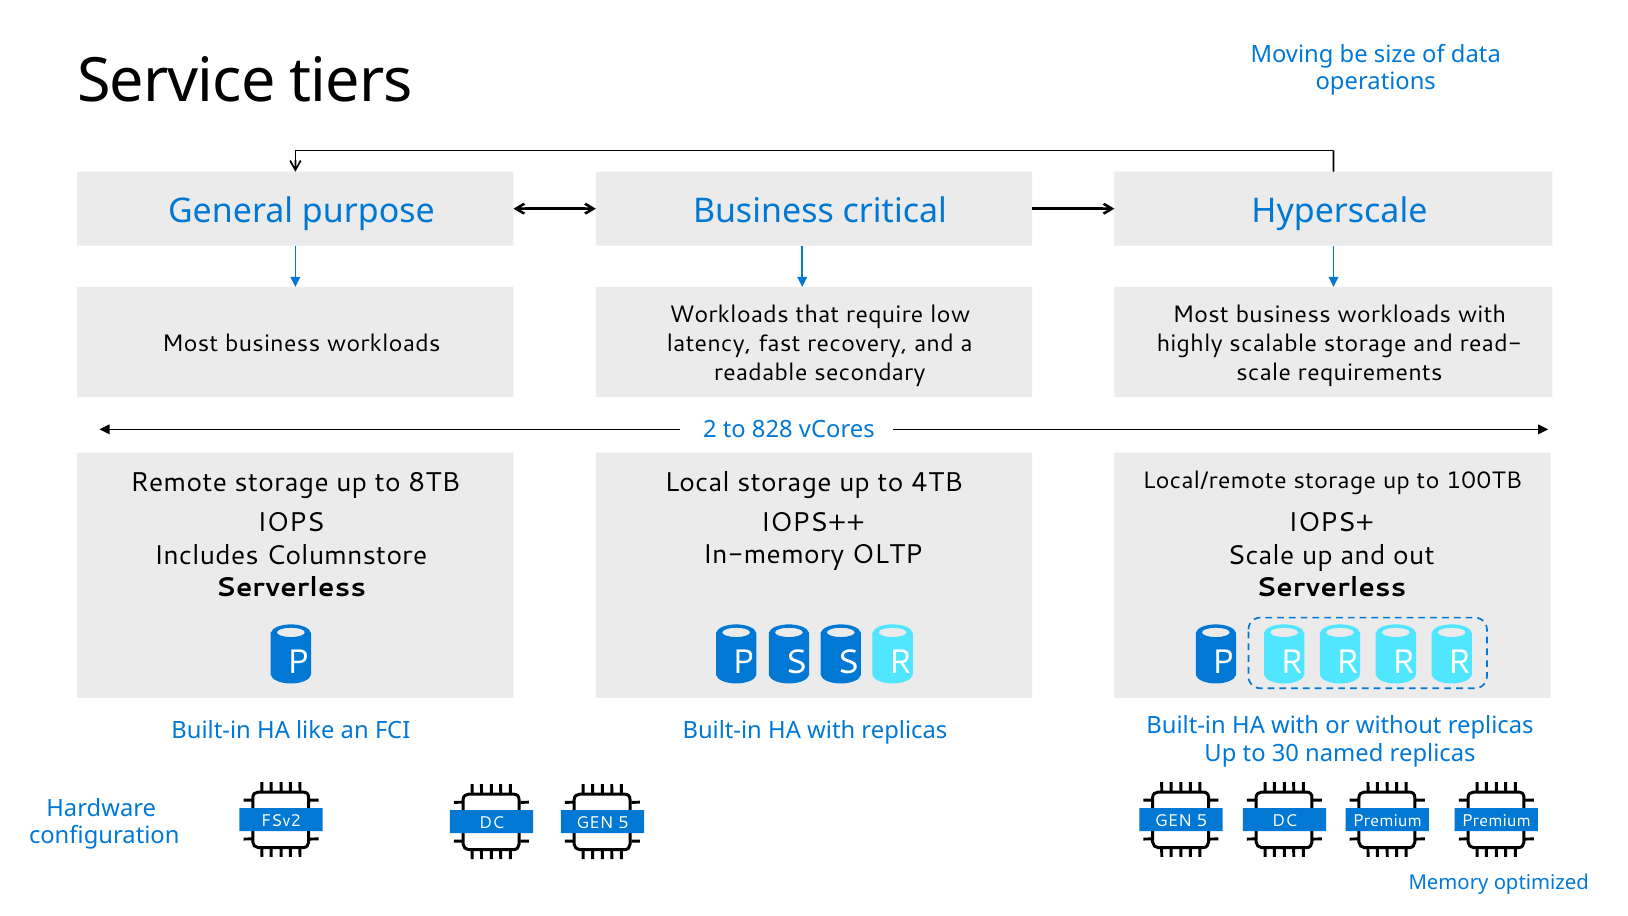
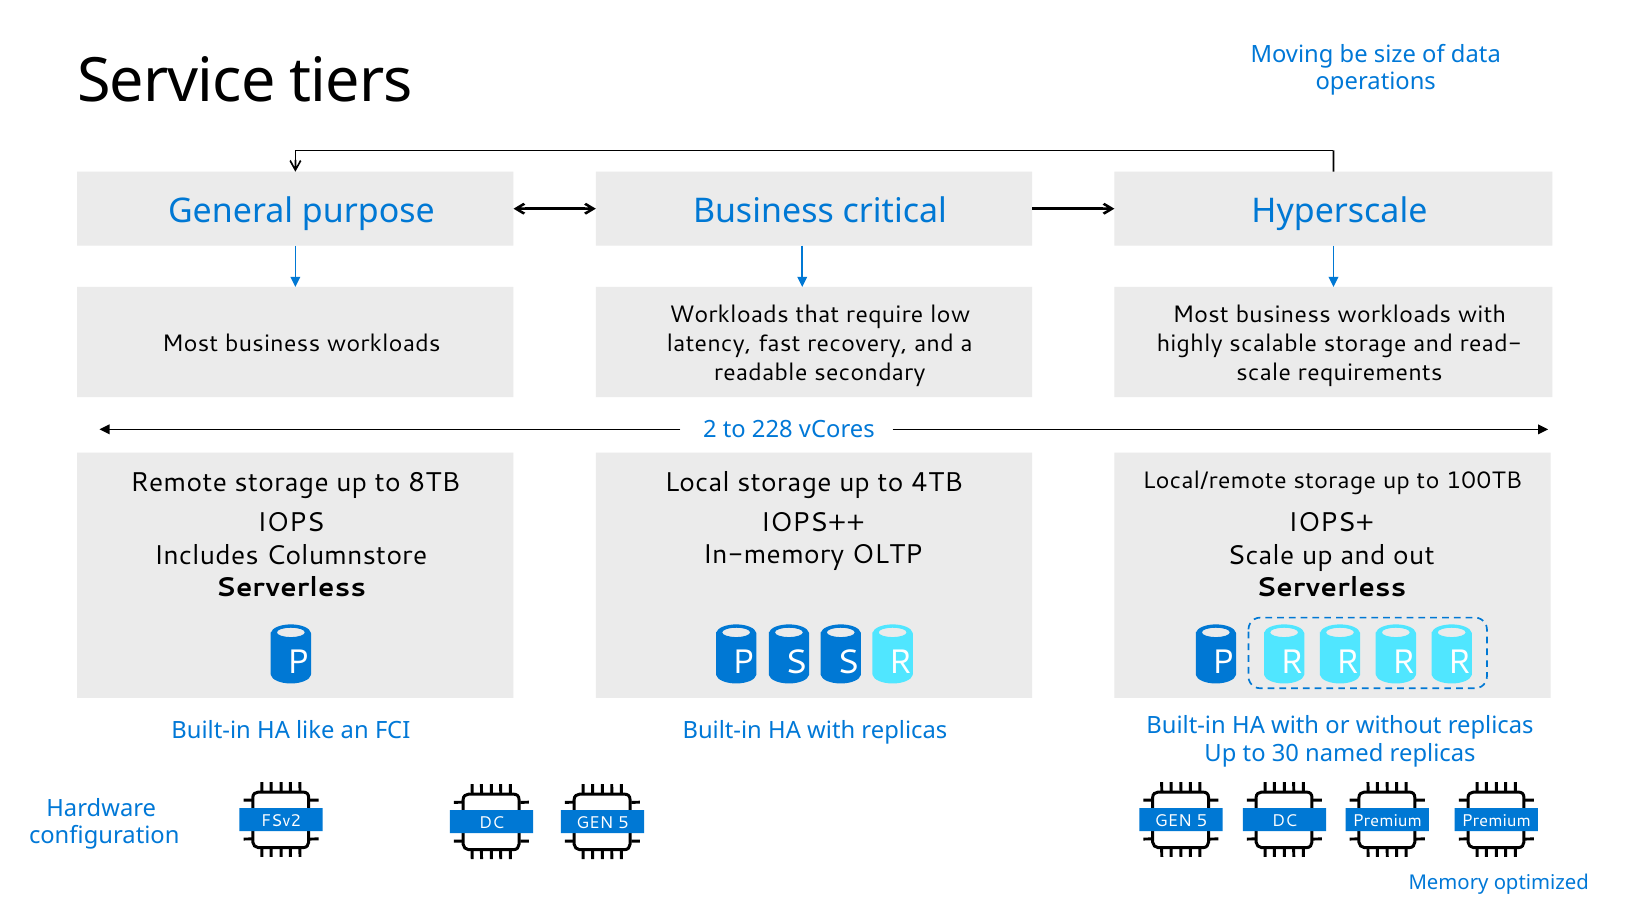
828: 828 -> 228 (772, 429)
